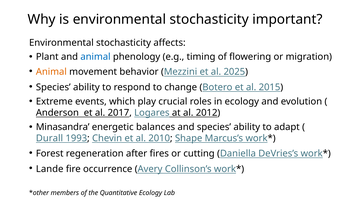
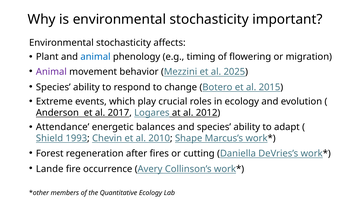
Animal colour: orange -> purple (51, 72)
Minasandra: Minasandra -> Attendance (63, 127)
Durall: Durall -> Shield (50, 138)
